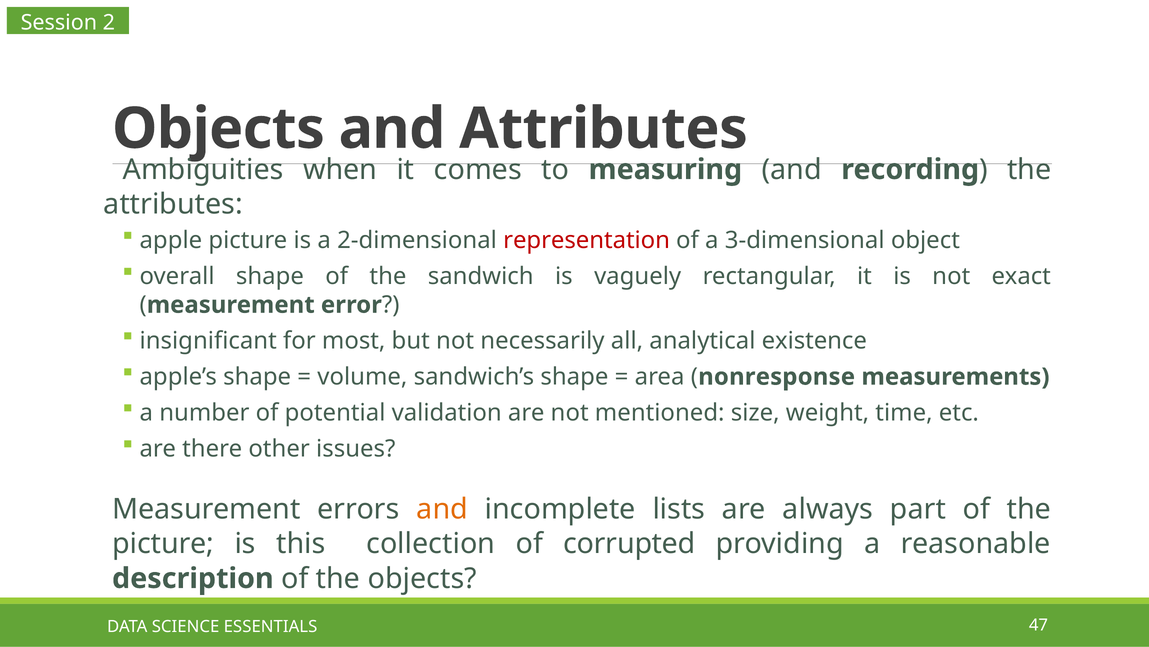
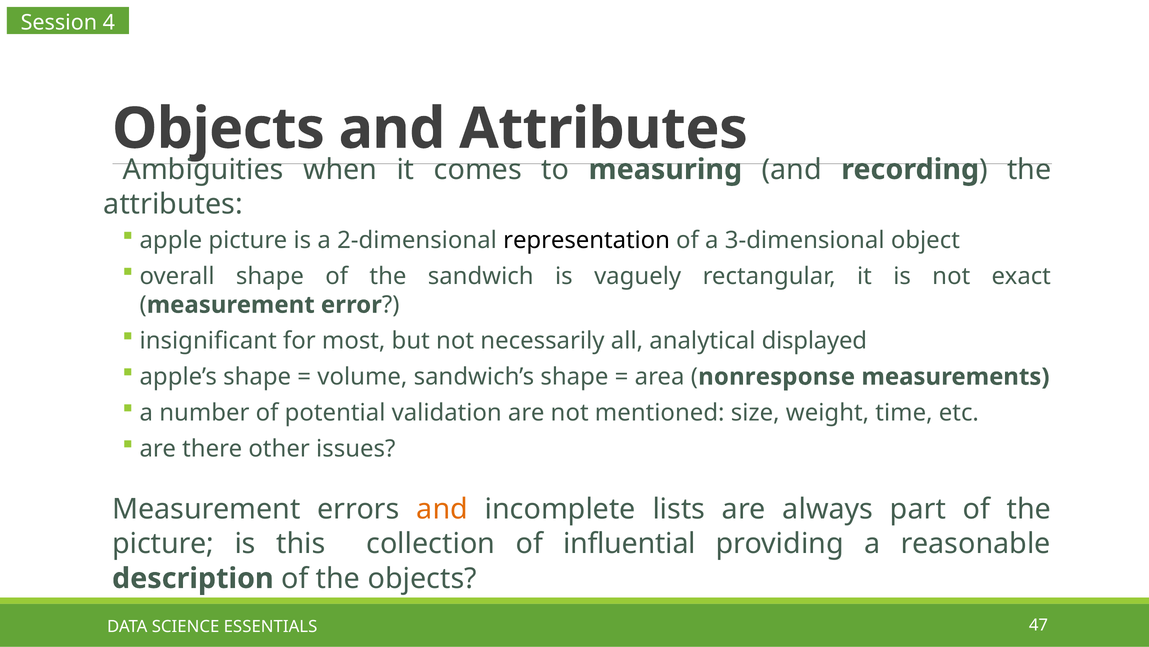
2: 2 -> 4 (109, 23)
representation colour: red -> black (587, 240)
existence: existence -> displayed (814, 340)
corrupted: corrupted -> influential (629, 543)
